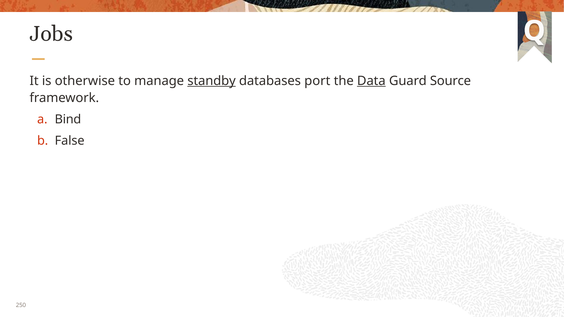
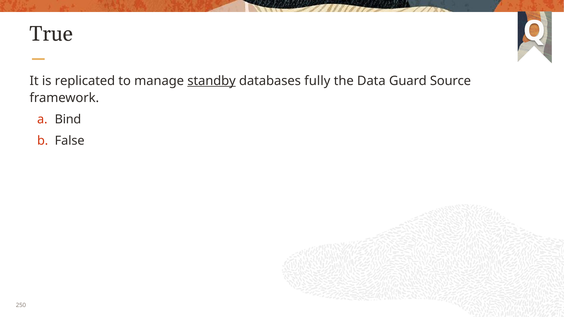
Jobs: Jobs -> True (51, 34)
otherwise: otherwise -> replicated (85, 81)
port: port -> fully (317, 81)
Data underline: present -> none (371, 81)
